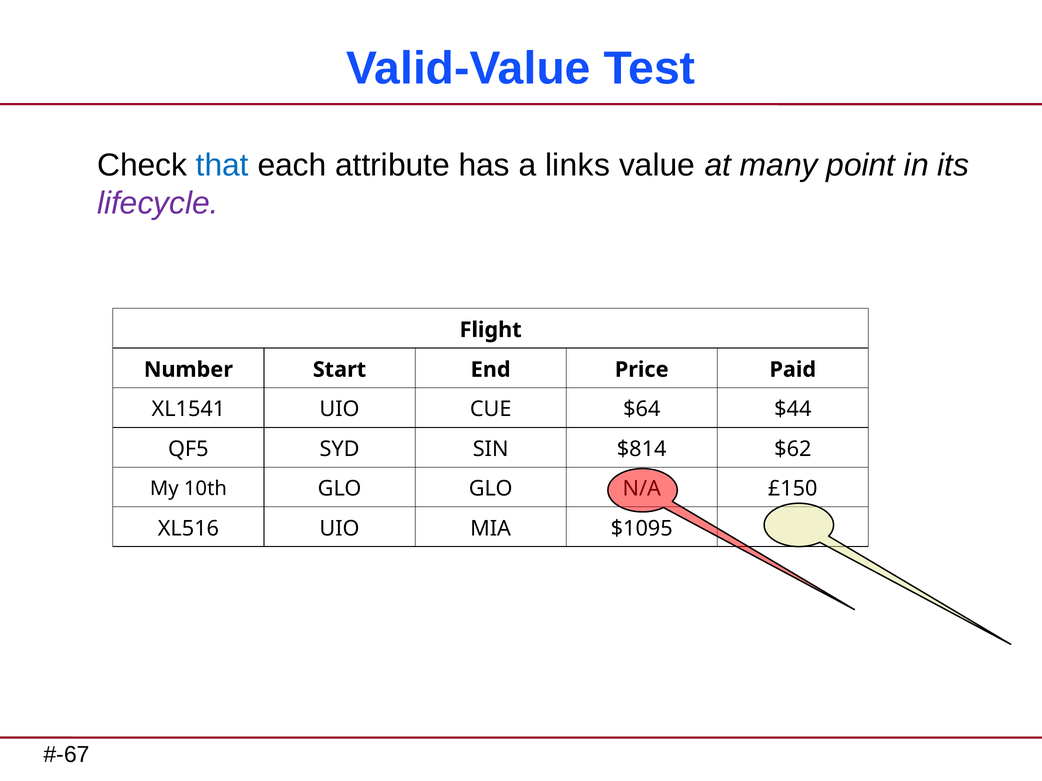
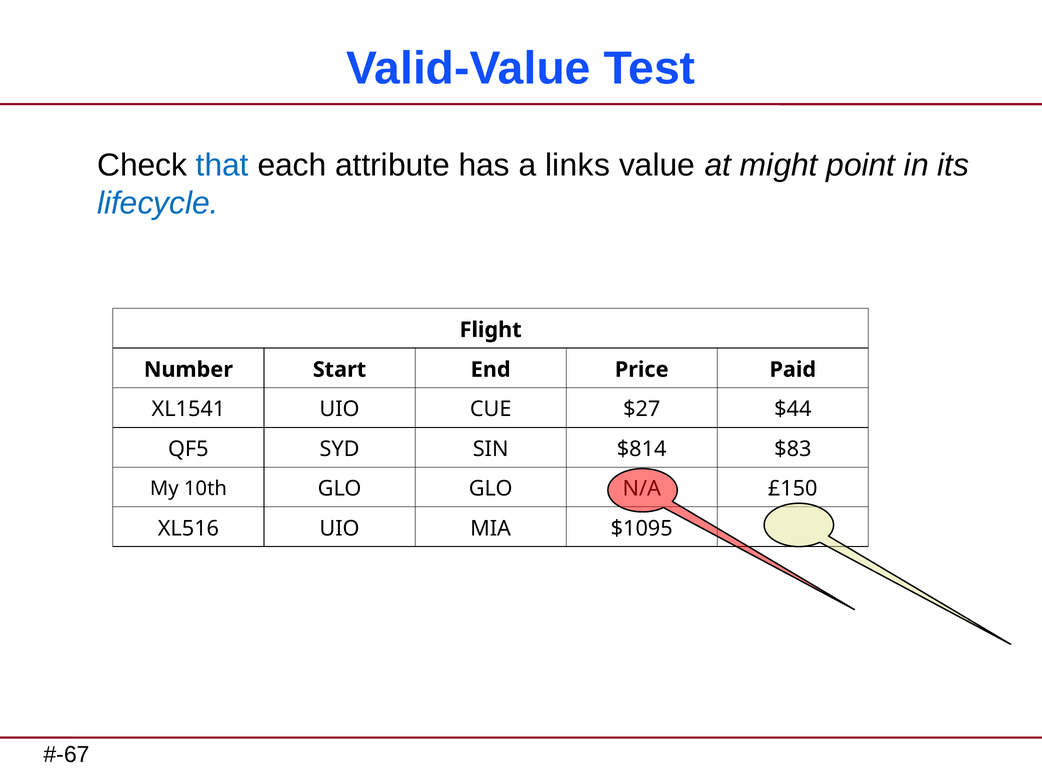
many: many -> might (779, 165)
lifecycle colour: purple -> blue (158, 204)
$64: $64 -> $27 (642, 410)
$62: $62 -> $83 (793, 449)
